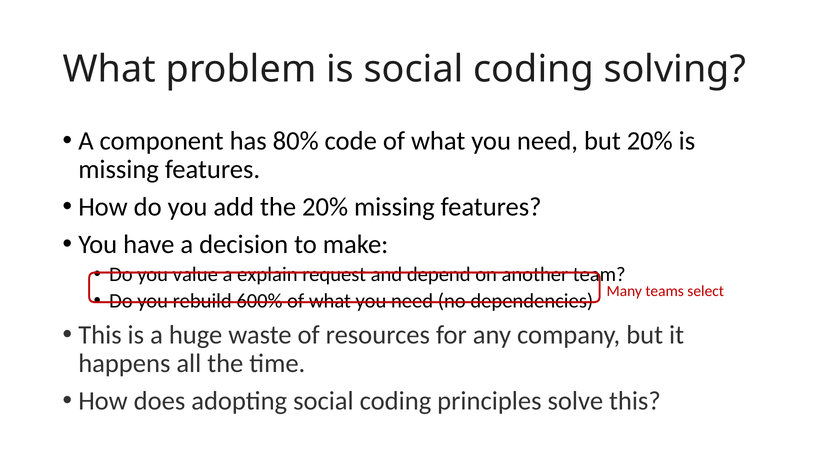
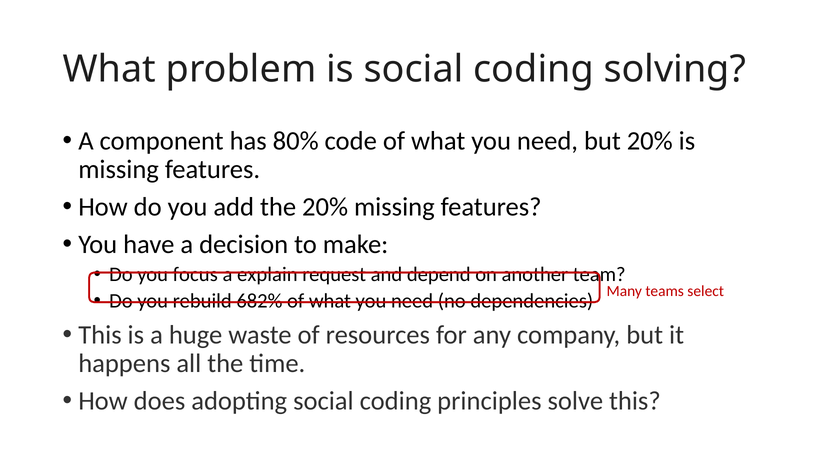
value: value -> focus (195, 274)
600%: 600% -> 682% (259, 300)
